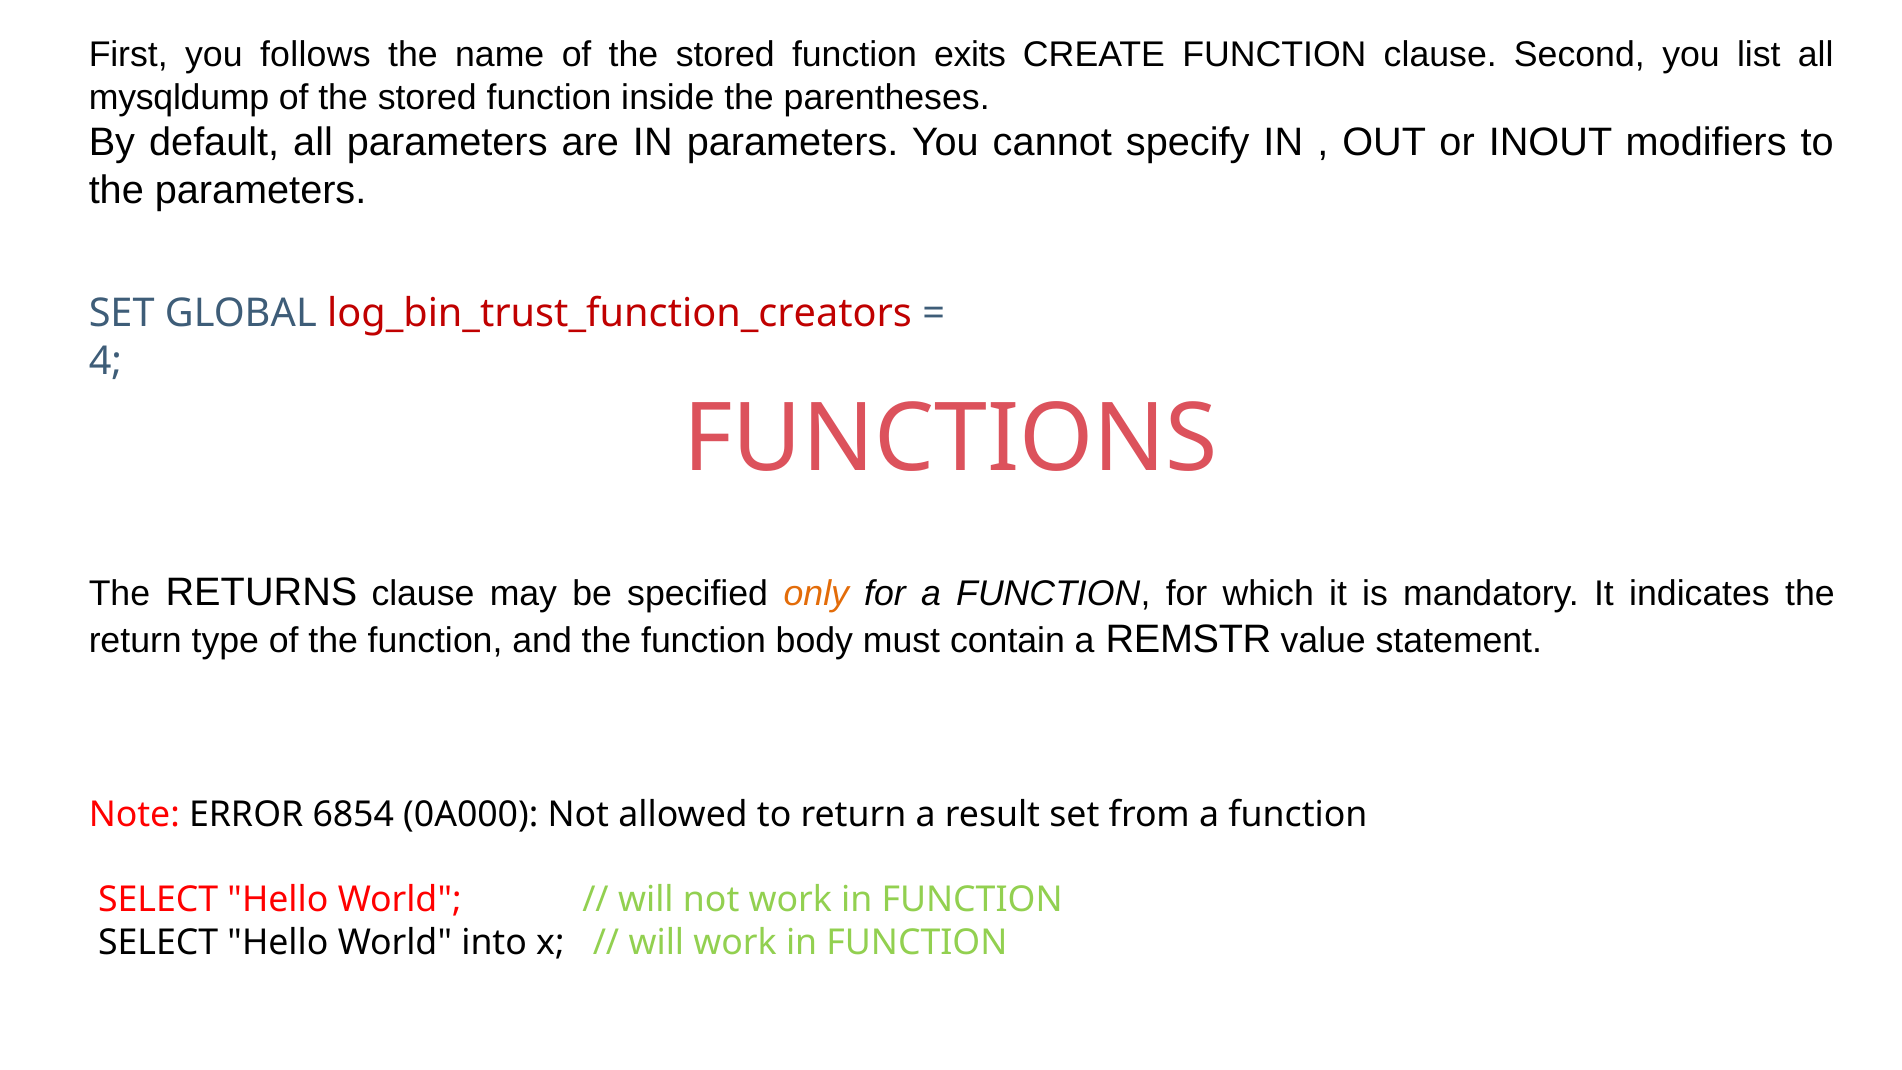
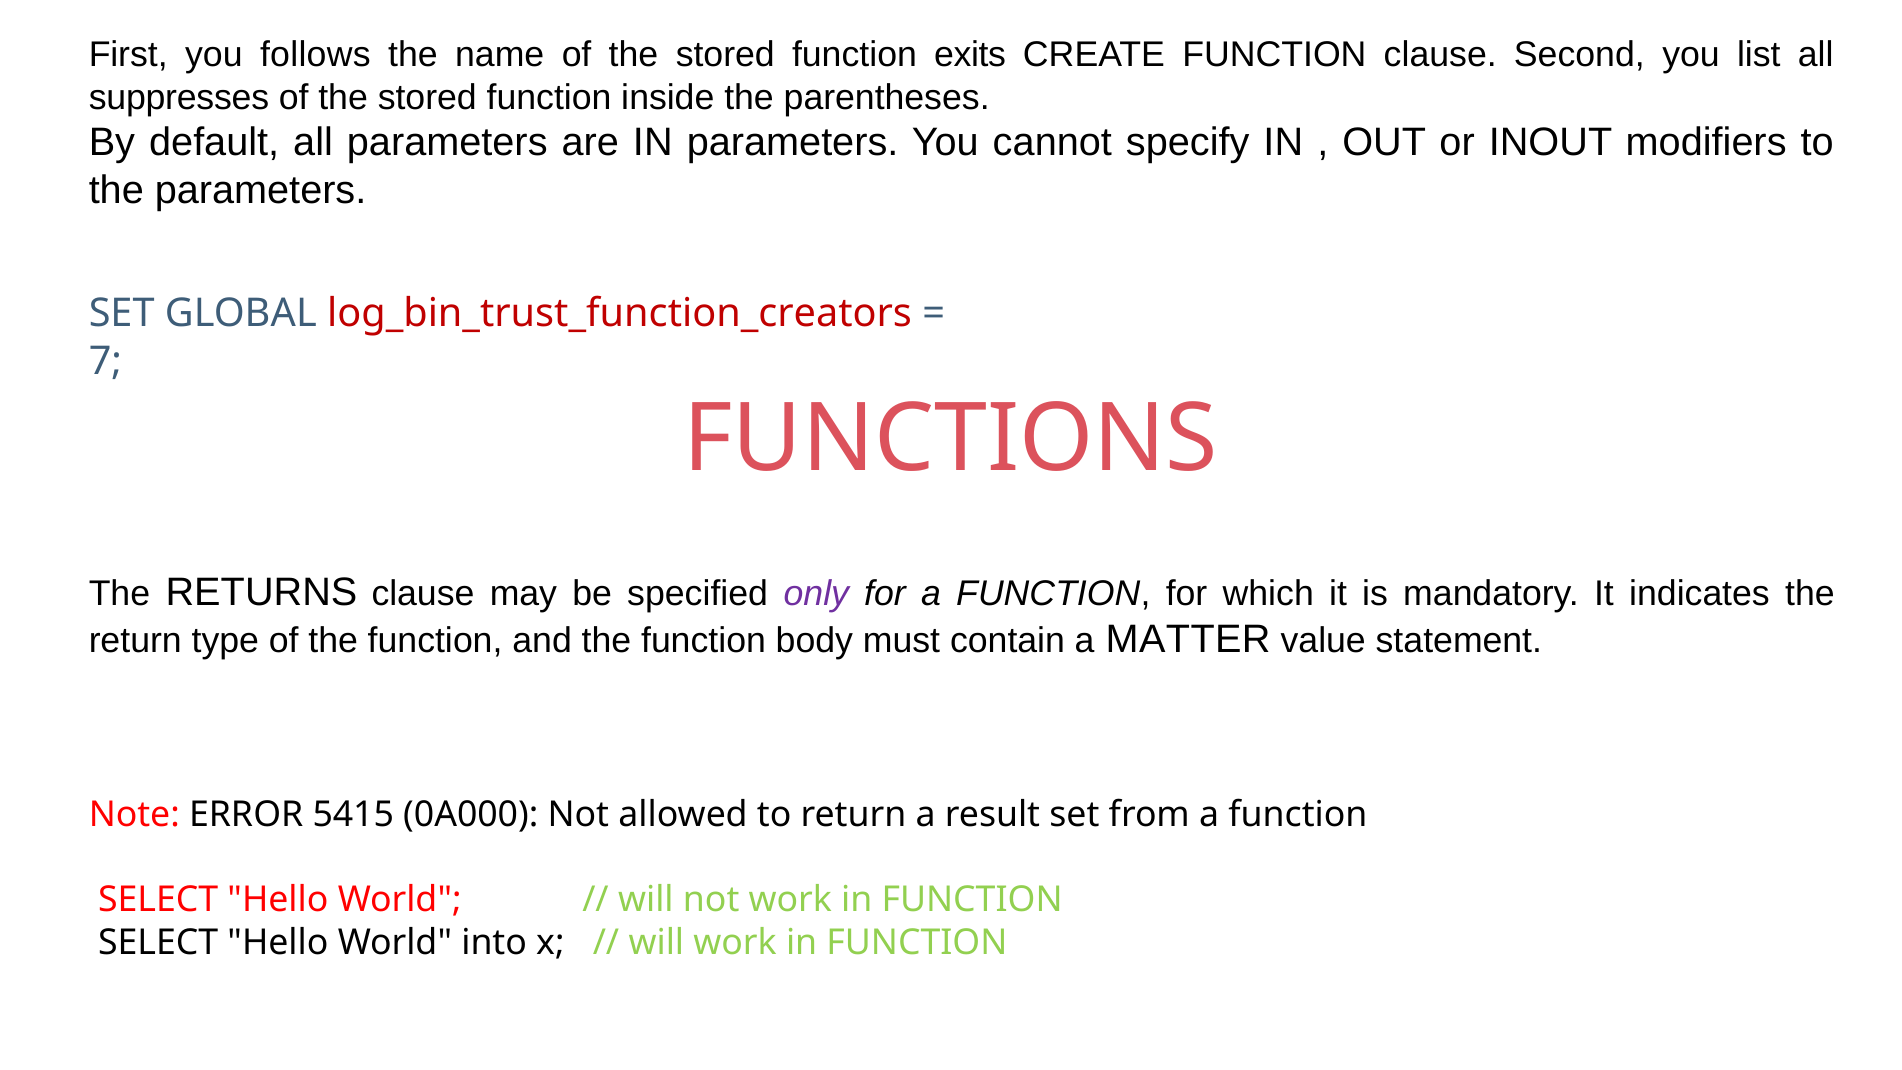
mysqldump: mysqldump -> suppresses (179, 97)
4: 4 -> 7 (105, 361)
only colour: orange -> purple (816, 594)
REMSTR: REMSTR -> MATTER (1188, 640)
6854: 6854 -> 5415 (353, 815)
